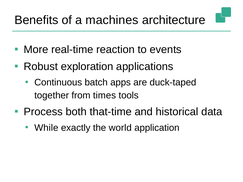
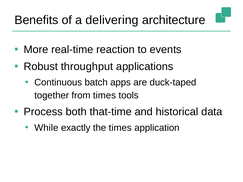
machines: machines -> delivering (112, 20)
exploration: exploration -> throughput (87, 67)
the world: world -> times (120, 128)
